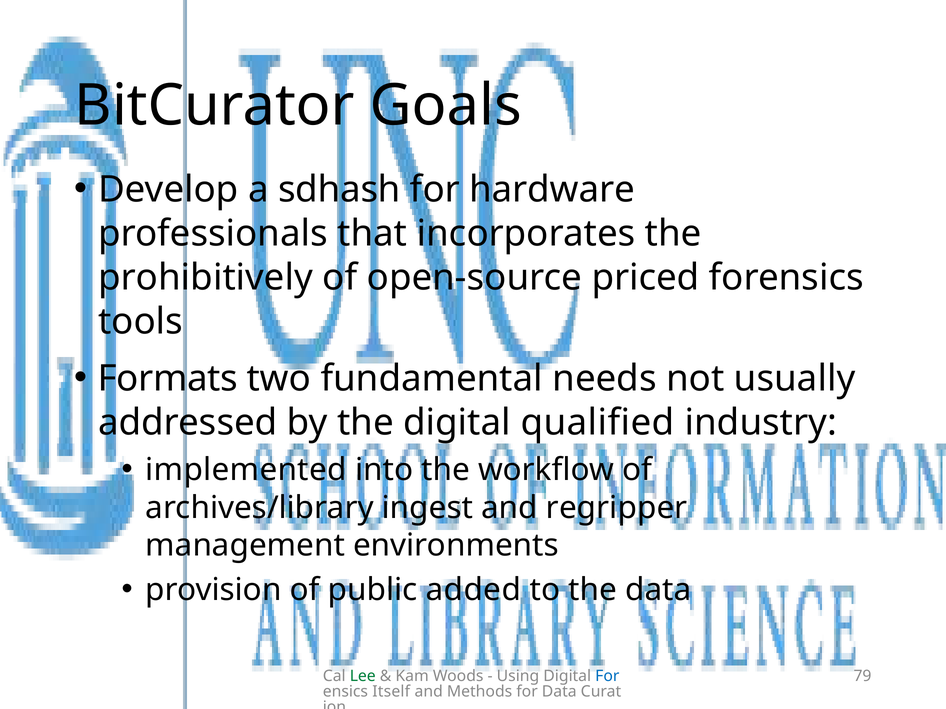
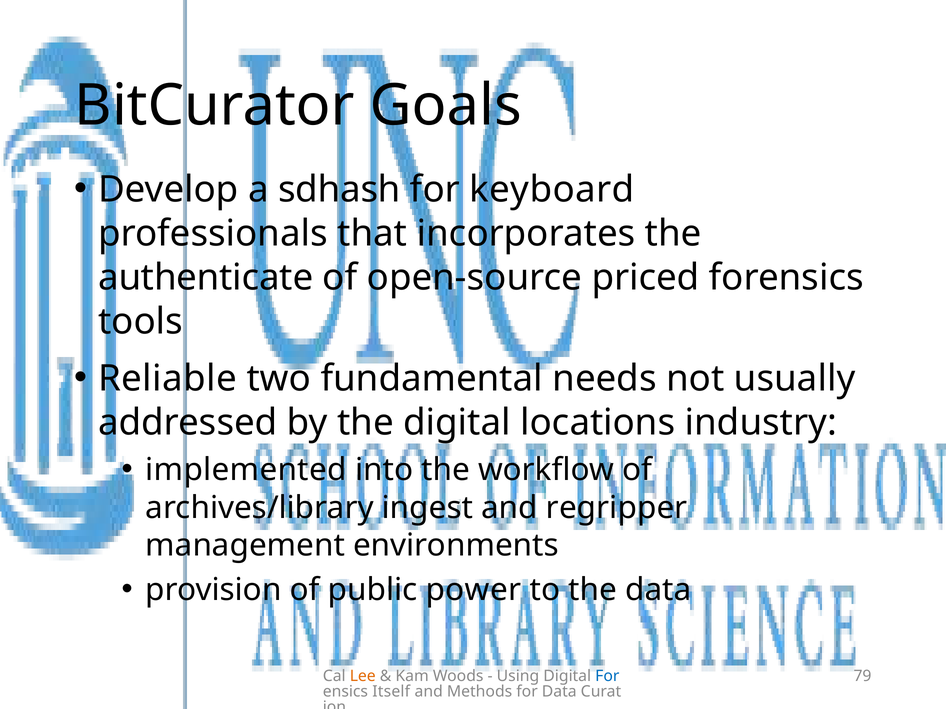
hardware: hardware -> keyboard (552, 190)
prohibitively: prohibitively -> authenticate (206, 278)
Formats: Formats -> Reliable (167, 379)
qualified: qualified -> locations (598, 423)
added: added -> power (473, 590)
Lee colour: green -> orange (363, 676)
